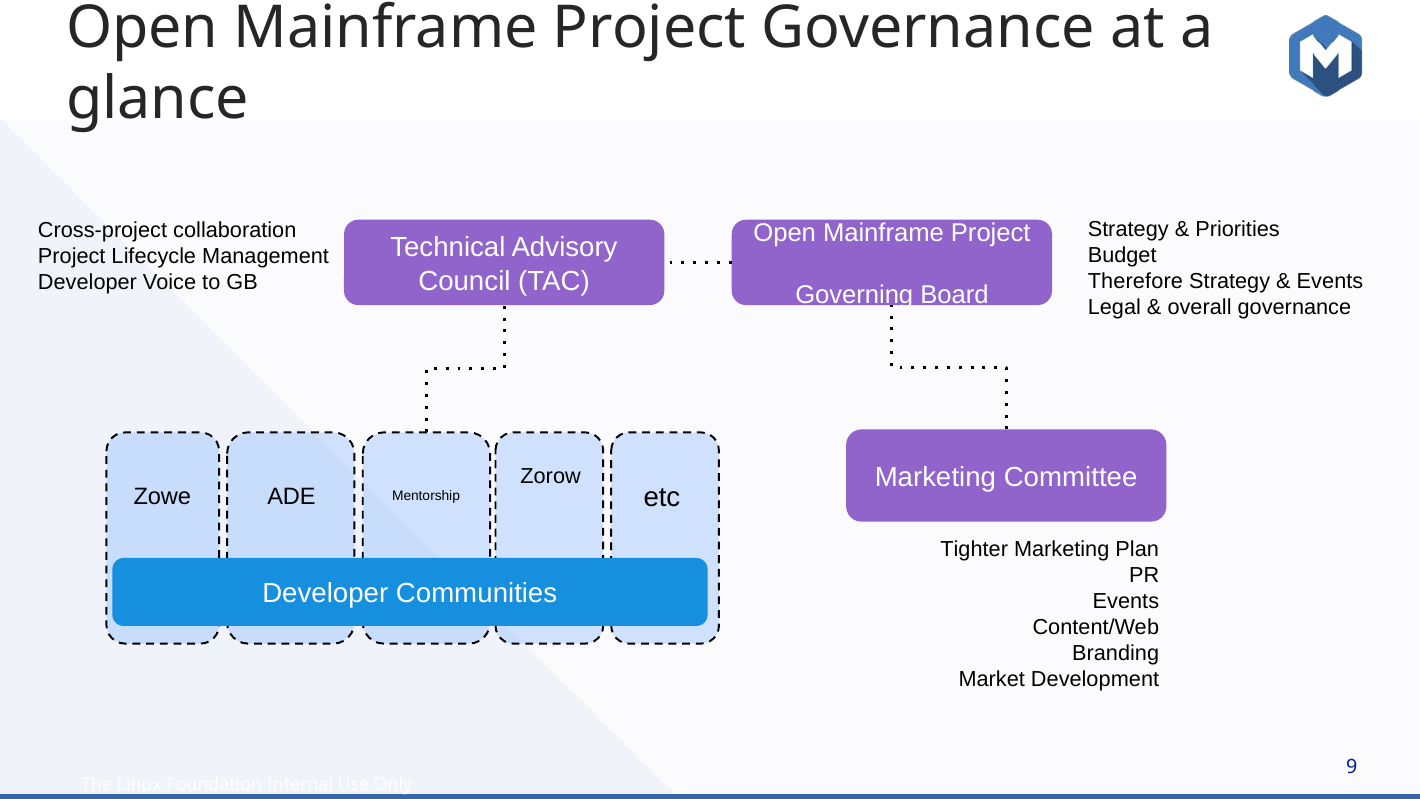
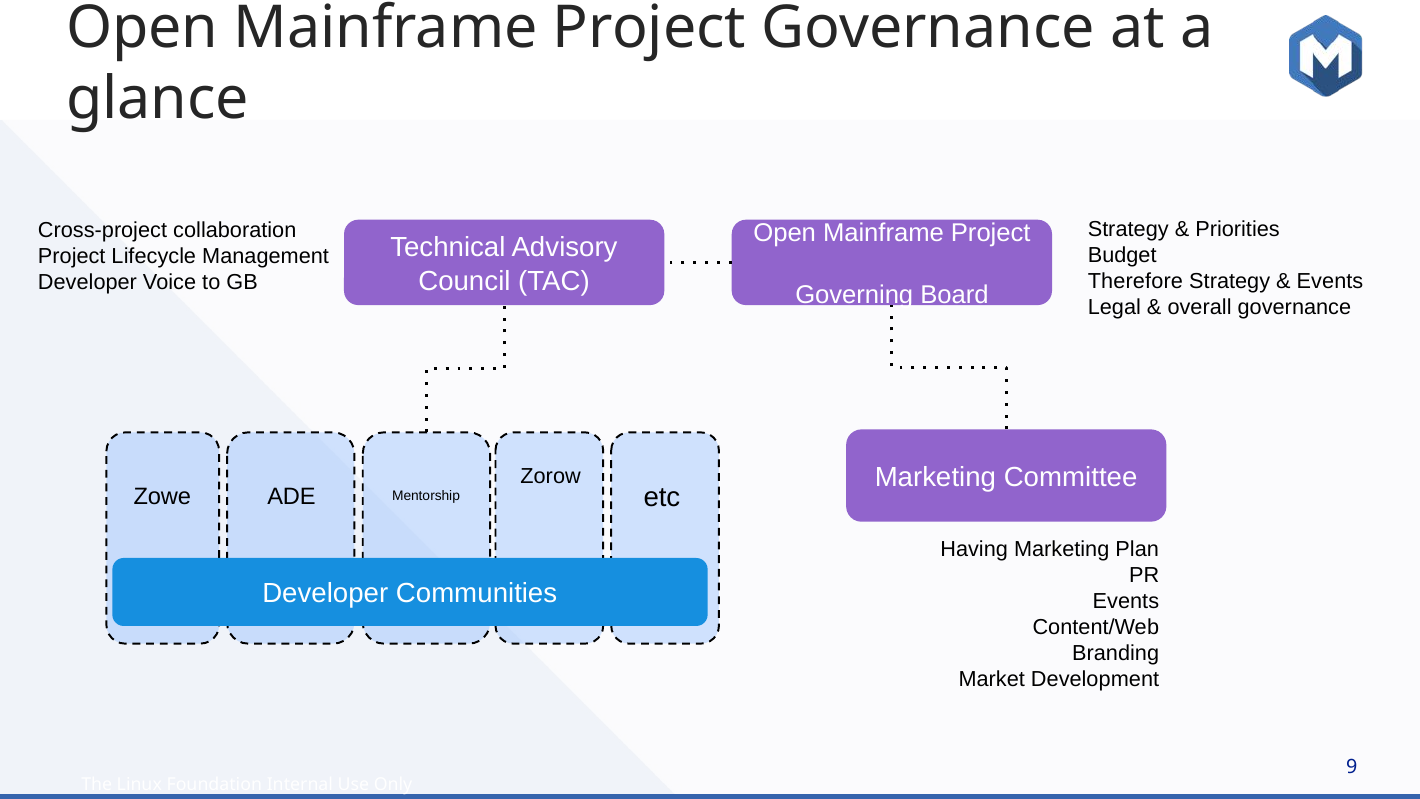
Tighter: Tighter -> Having (974, 549)
